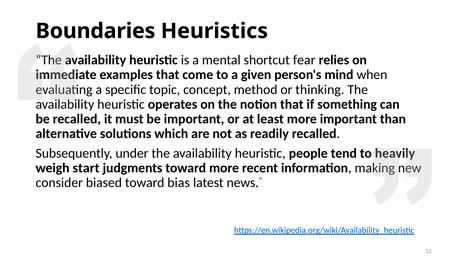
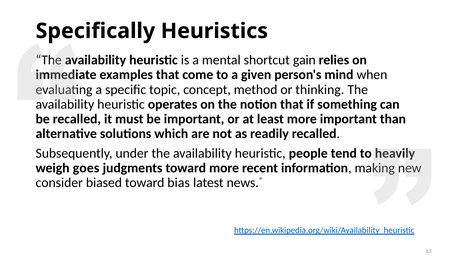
Boundaries: Boundaries -> Specifically (95, 31)
fear: fear -> gain (304, 60)
start: start -> goes (86, 168)
